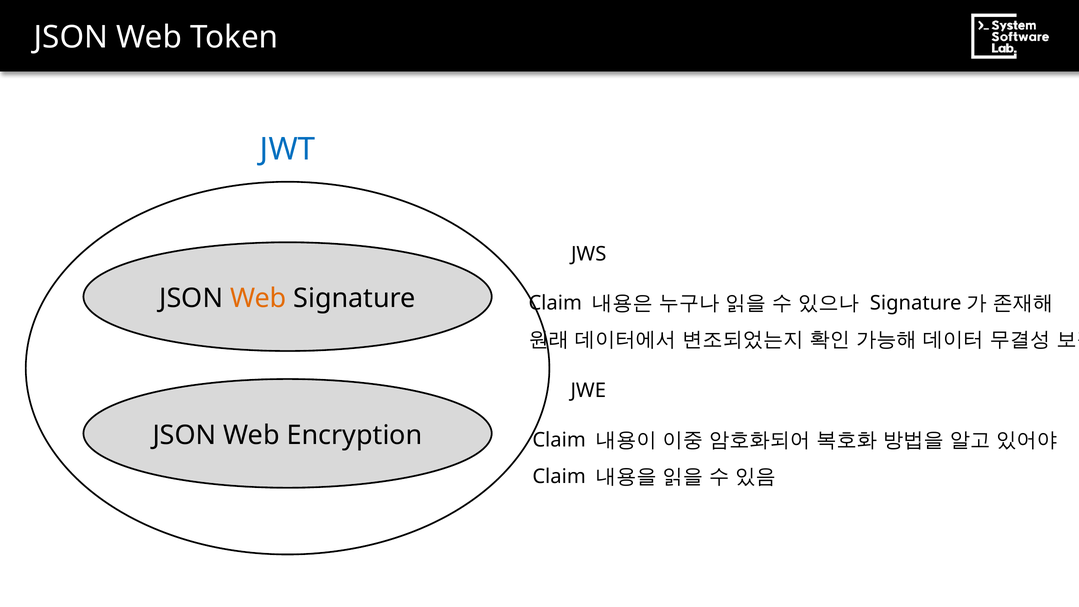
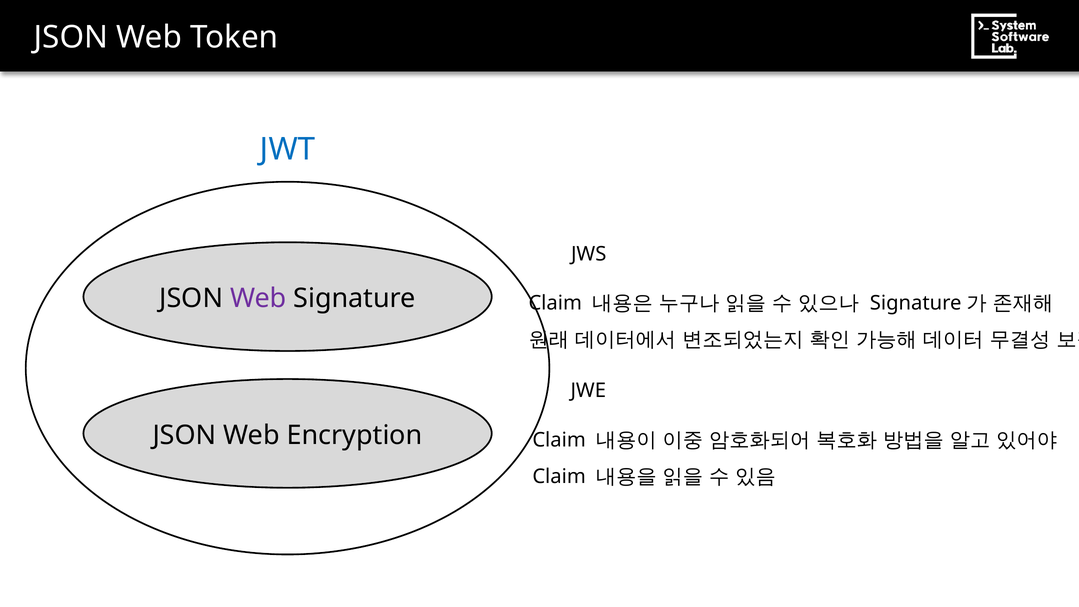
Web colour: orange -> purple (258, 298)
